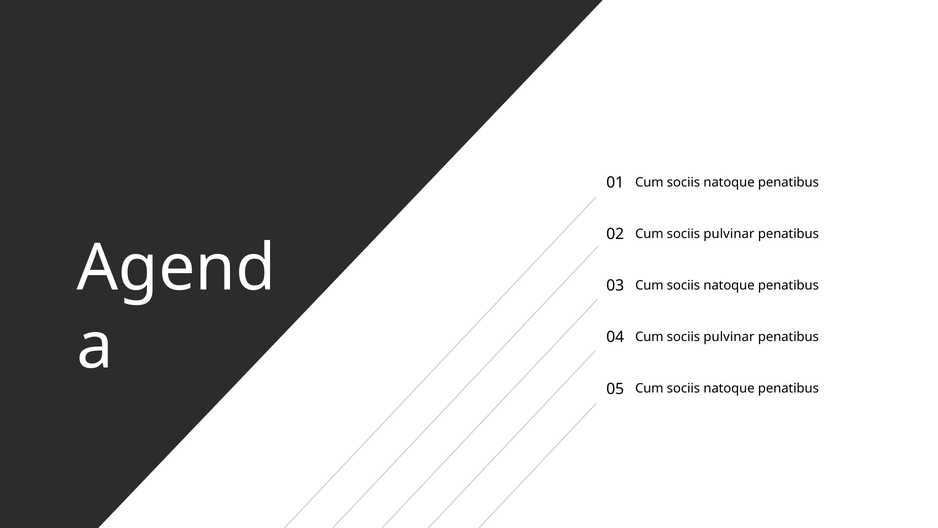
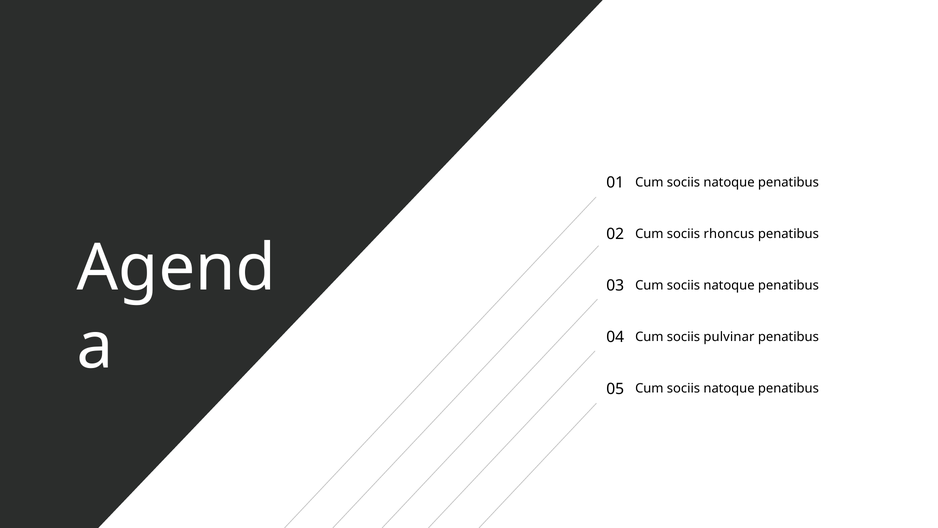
pulvinar: pulvinar -> rhoncus (729, 234)
